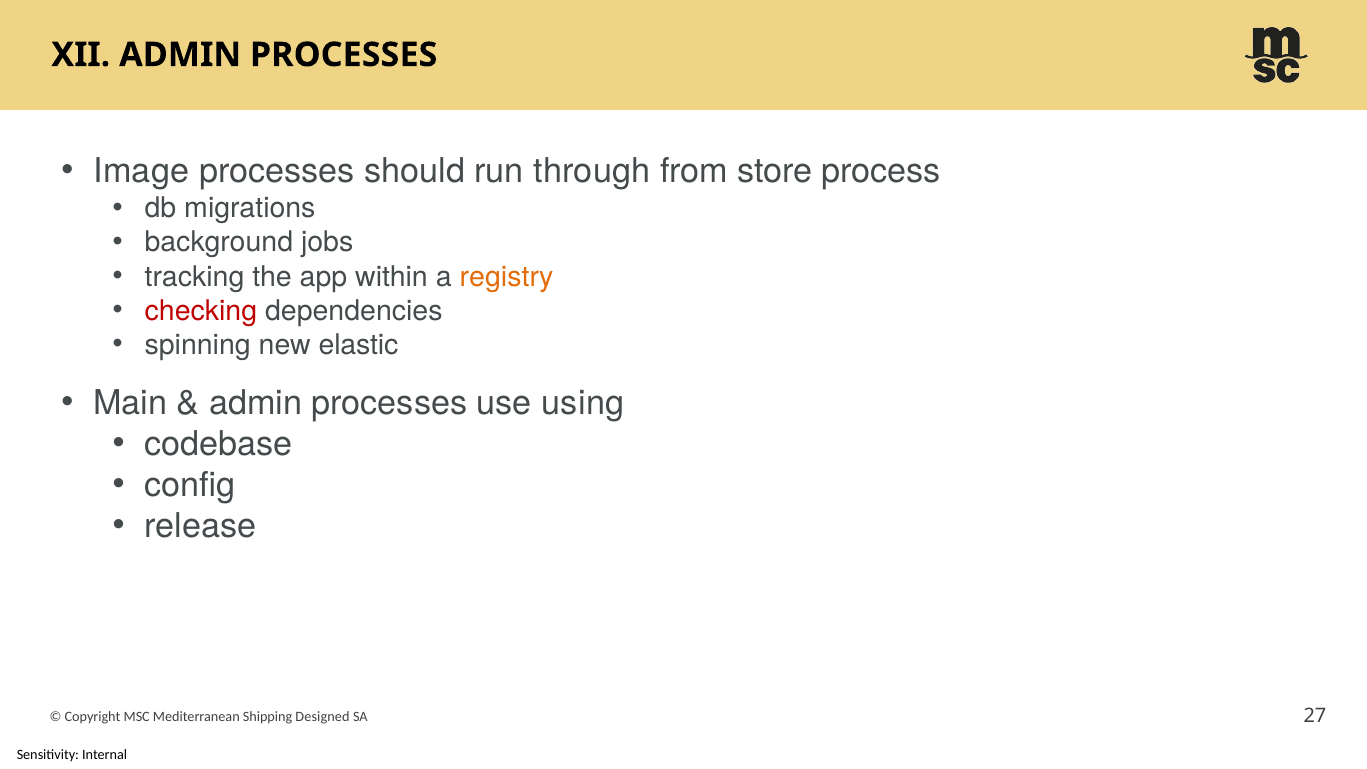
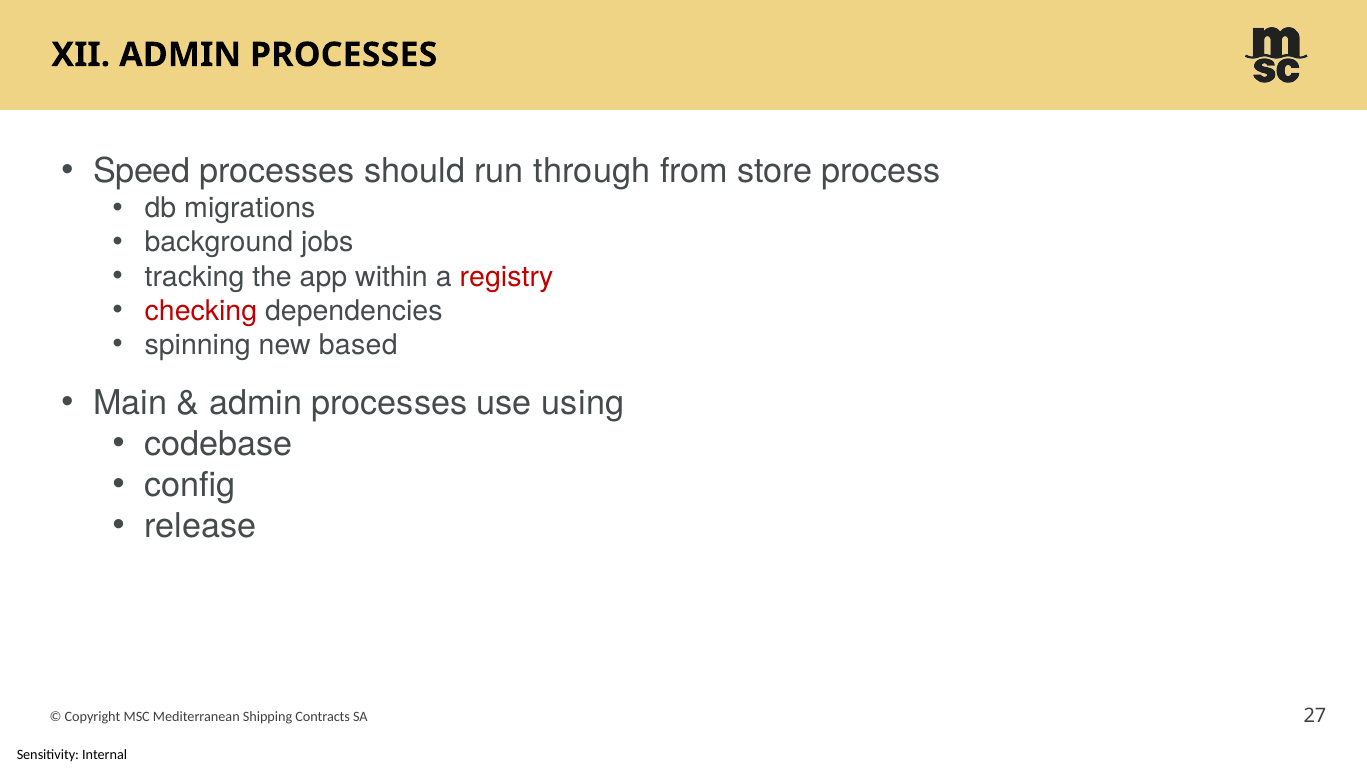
Image: Image -> Speed (142, 171)
registry colour: orange -> red (506, 277)
elastic: elastic -> based (358, 345)
Designed: Designed -> Contracts (323, 717)
